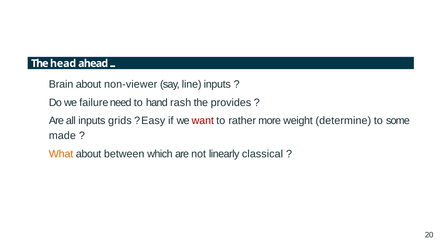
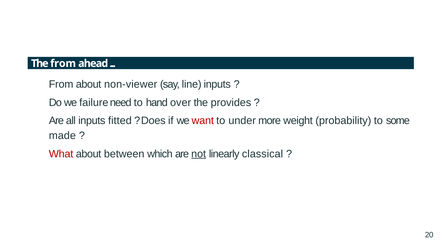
The head: head -> from (63, 63)
Brain: Brain -> From (61, 84)
rash: rash -> over (181, 102)
grids: grids -> fitted (120, 120)
Easy: Easy -> Does (153, 120)
rather: rather -> under (242, 120)
determine: determine -> probability (343, 120)
What colour: orange -> red (61, 154)
not underline: none -> present (199, 154)
